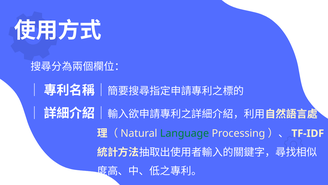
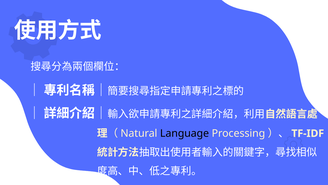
Language colour: green -> black (185, 133)
